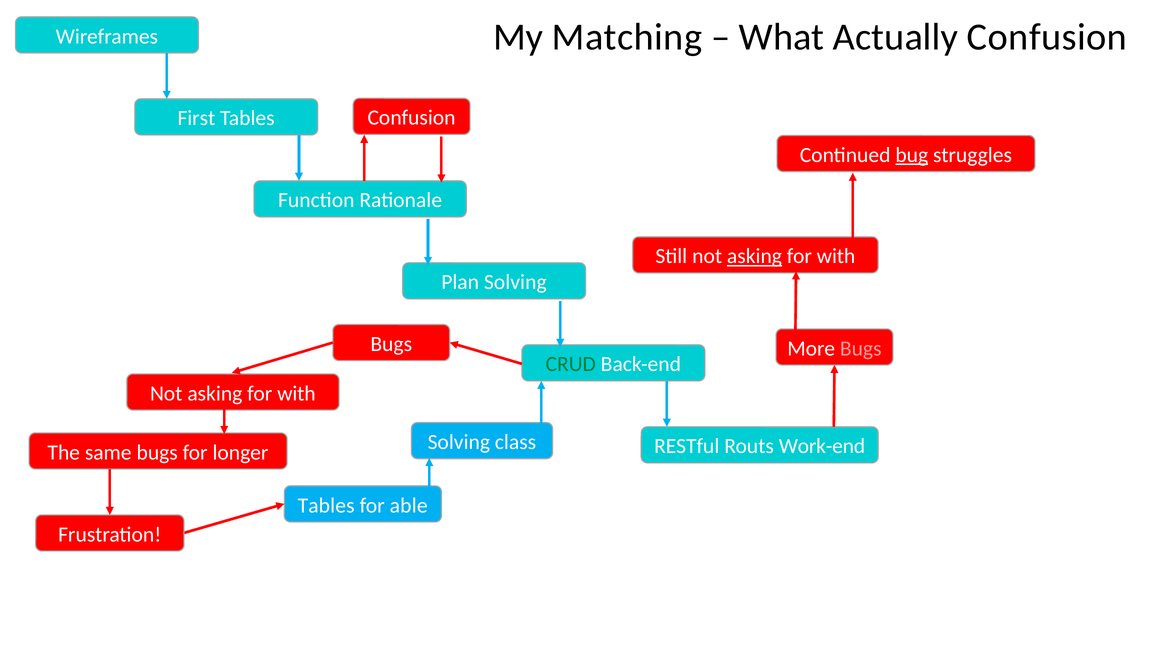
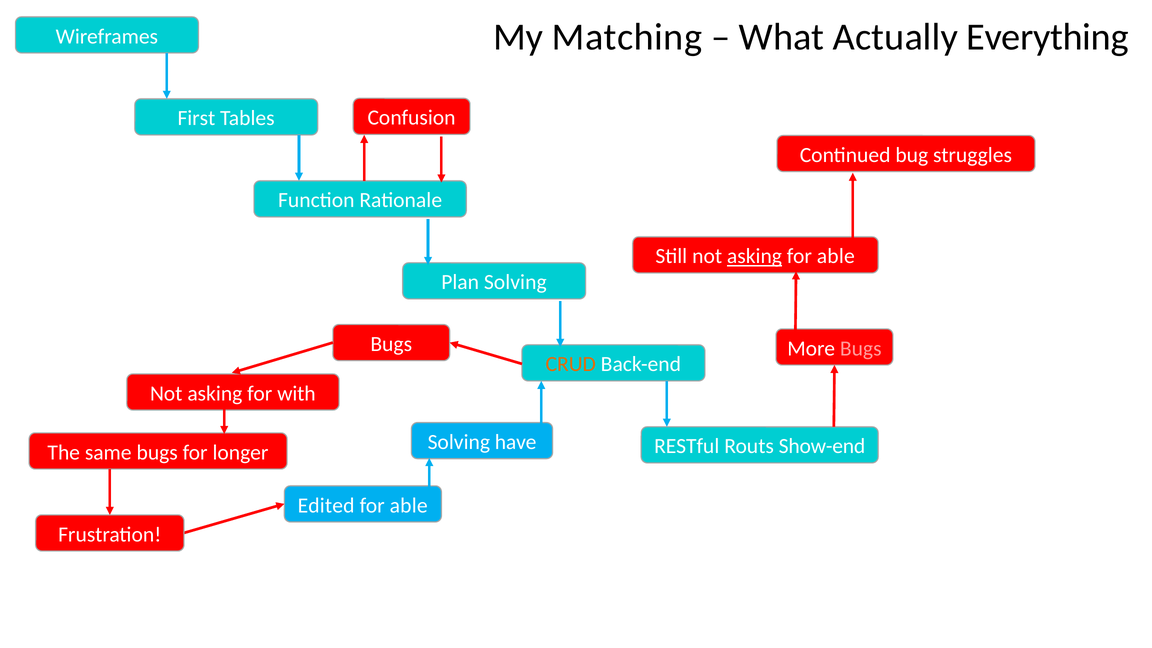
Actually Confusion: Confusion -> Everything (1047, 37)
bug underline: present -> none (912, 155)
with: with -> able (836, 256)
CRUD colour: green -> orange (571, 364)
class: class -> have (516, 442)
Work-end: Work-end -> Show-end (822, 446)
Tables: Tables -> Edited (326, 505)
